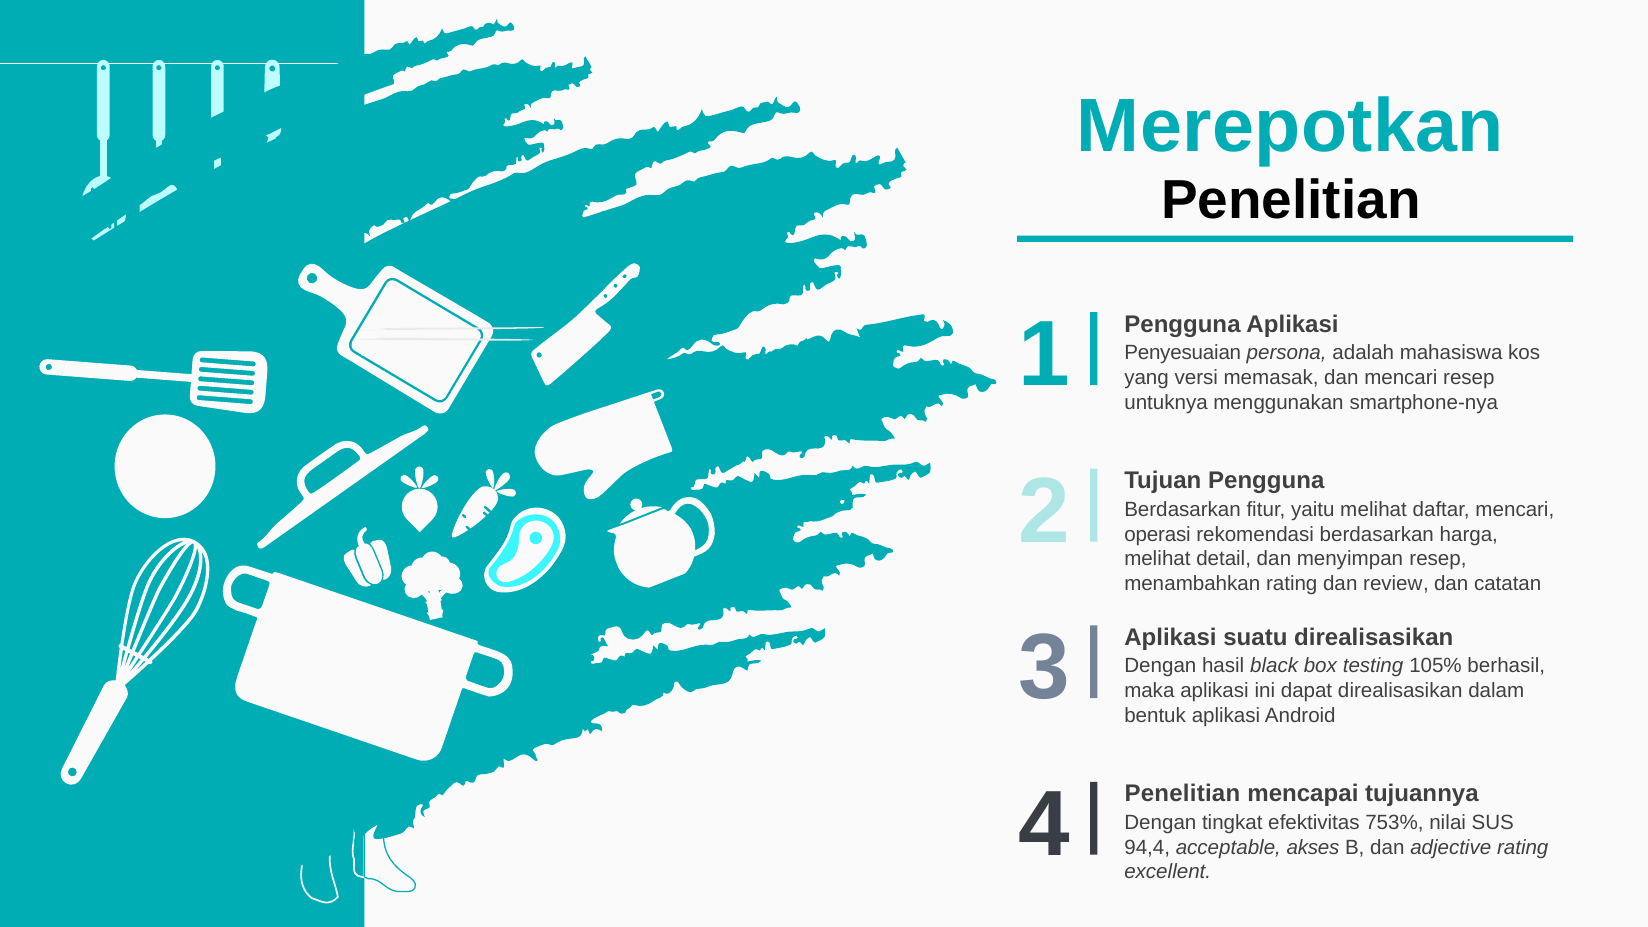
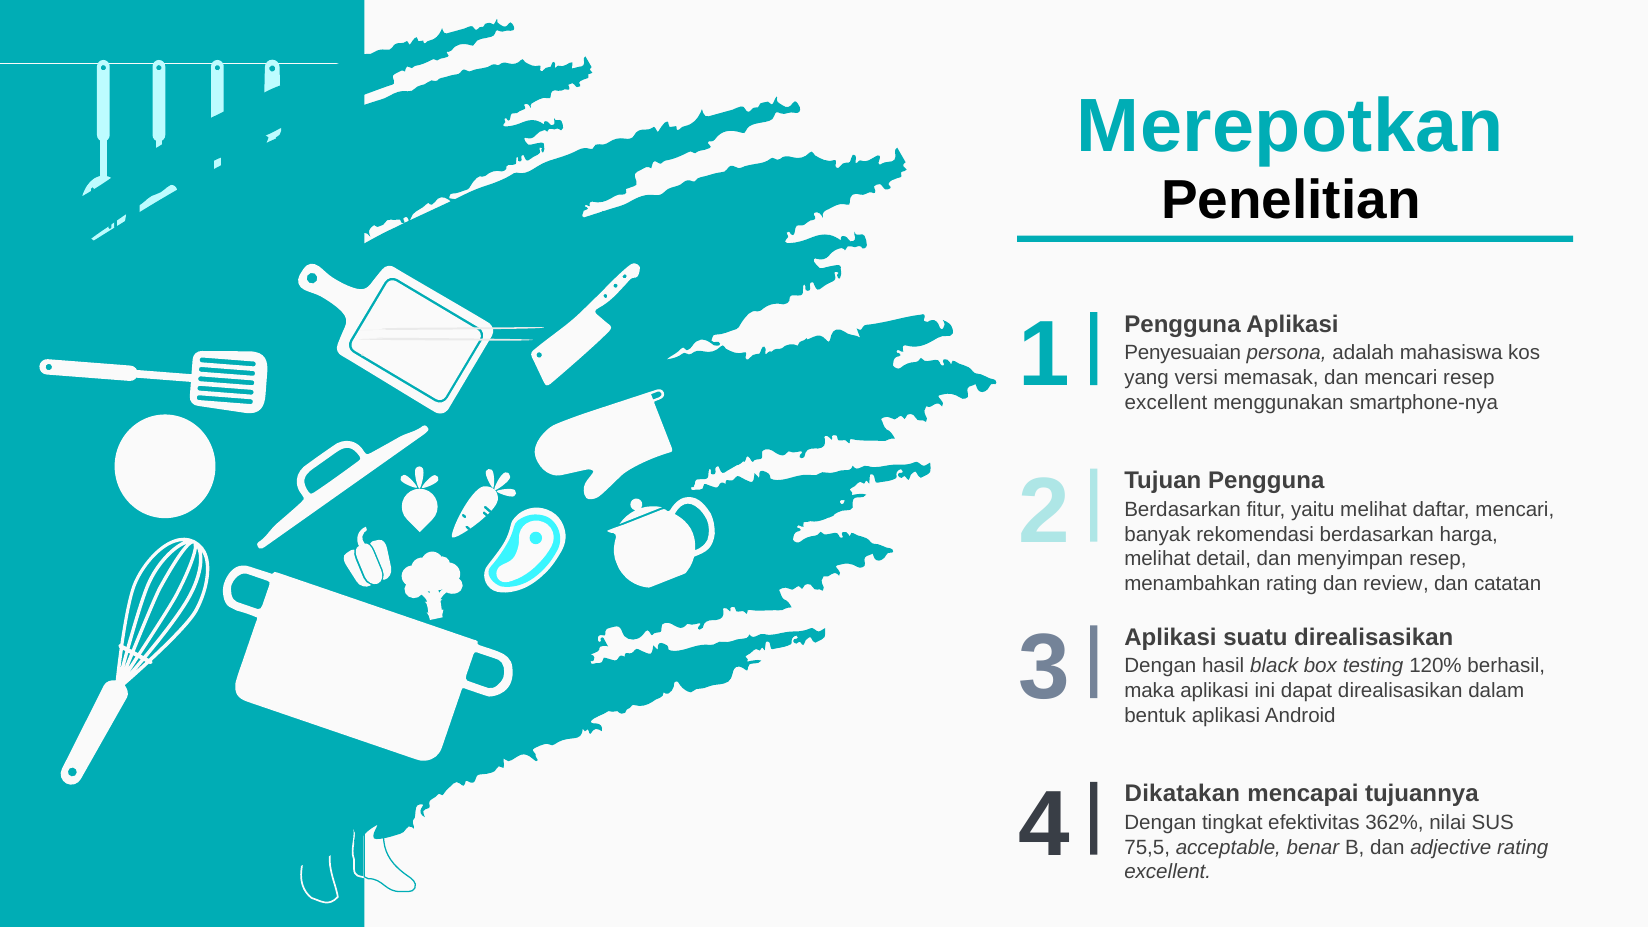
untuknya: untuknya -> excellent (1166, 402)
operasi: operasi -> banyak (1157, 534)
105%: 105% -> 120% (1436, 666)
4 Penelitian: Penelitian -> Dikatakan (1182, 794)
753%: 753% -> 362% (1394, 823)
94,4: 94,4 -> 75,5 (1147, 847)
akses: akses -> benar (1313, 847)
